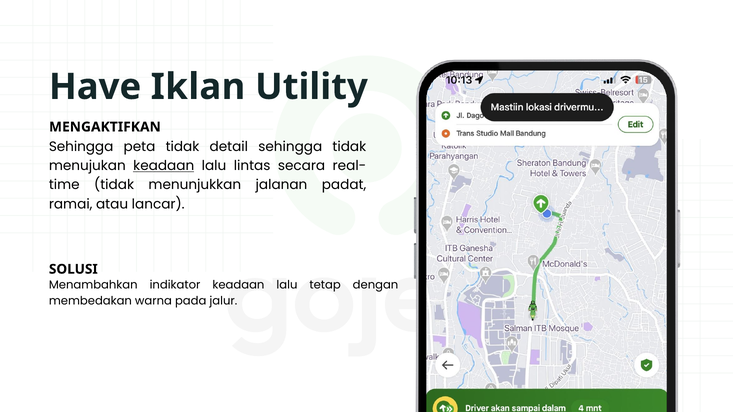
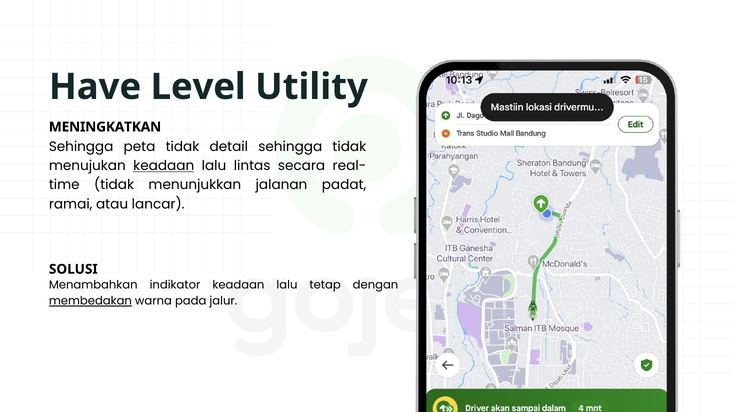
Iklan: Iklan -> Level (198, 87)
MENGAKTIFKAN: MENGAKTIFKAN -> MENINGKATKAN (105, 127)
membedakan underline: none -> present (90, 301)
